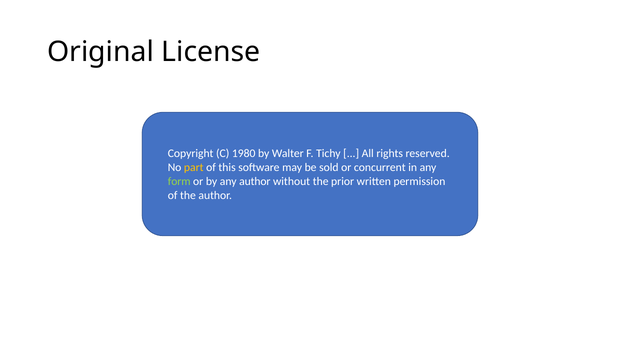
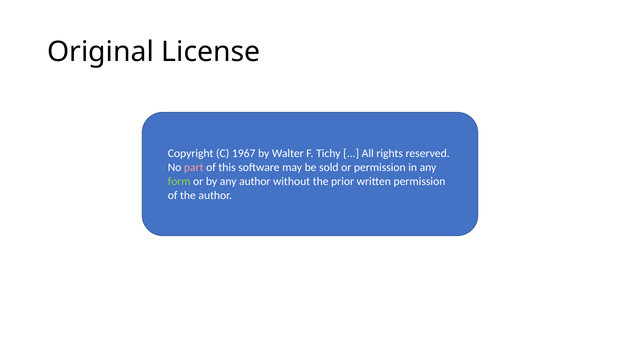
1980: 1980 -> 1967 (244, 154)
part colour: yellow -> pink (194, 168)
or concurrent: concurrent -> permission (380, 168)
